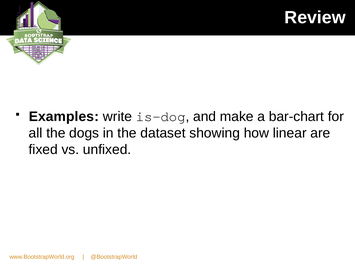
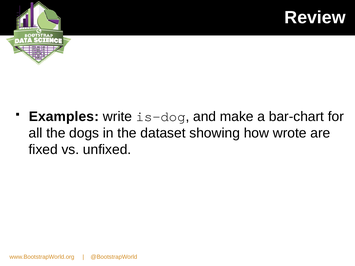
linear: linear -> wrote (290, 133)
